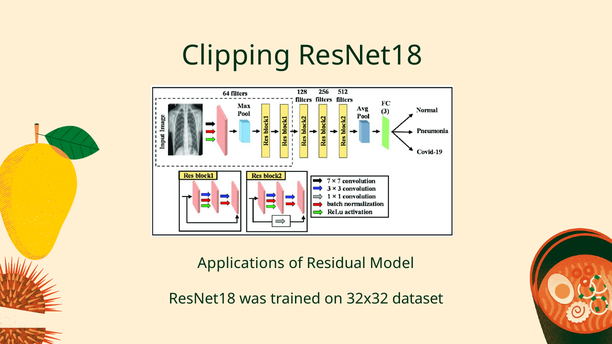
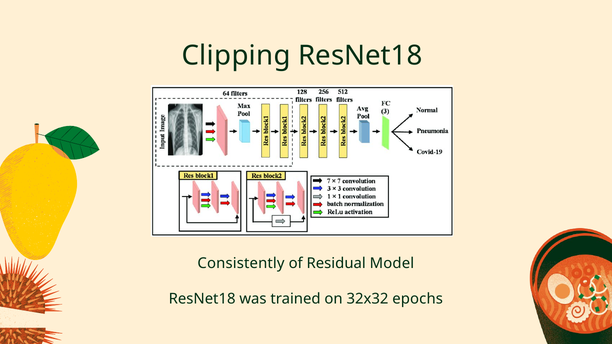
Applications: Applications -> Consistently (241, 264)
dataset: dataset -> epochs (418, 299)
